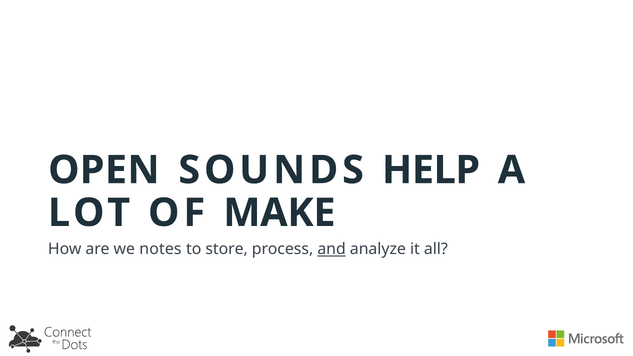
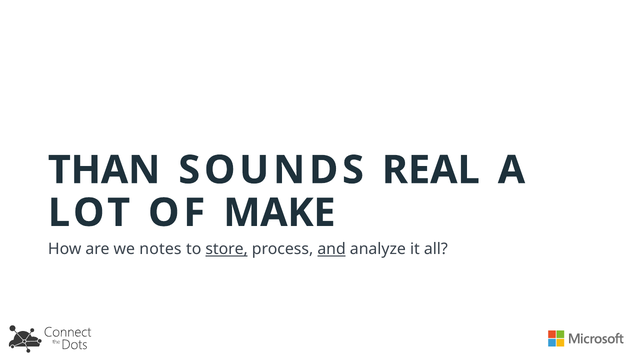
OPEN: OPEN -> THAN (104, 170)
HELP: HELP -> REAL (431, 170)
store underline: none -> present (227, 249)
